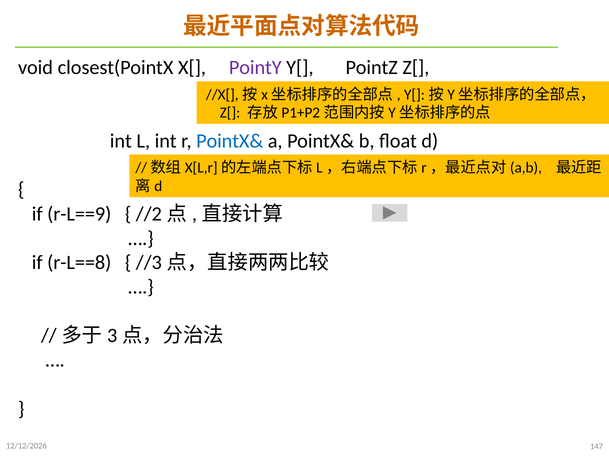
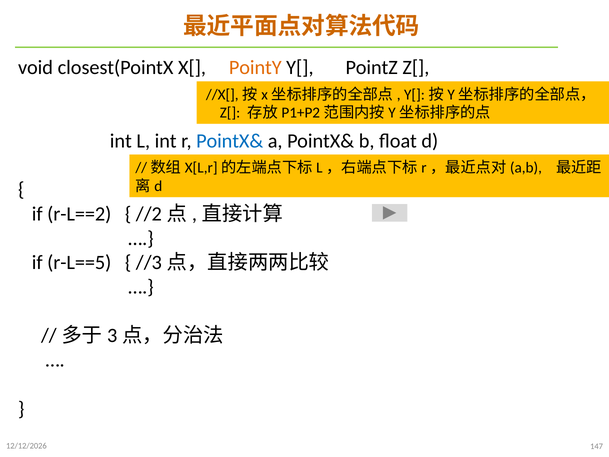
PointY colour: purple -> orange (255, 68)
r-L==9: r-L==9 -> r-L==2 (79, 214)
r-L==8: r-L==8 -> r-L==5 (79, 263)
